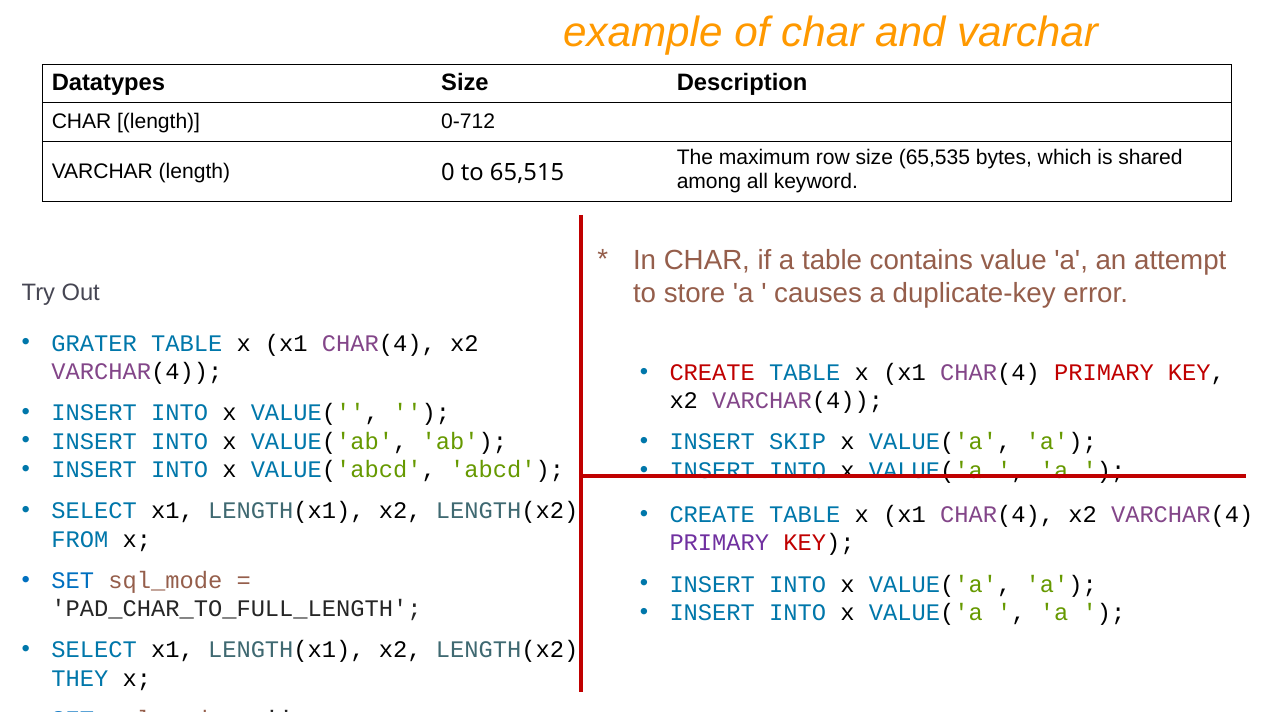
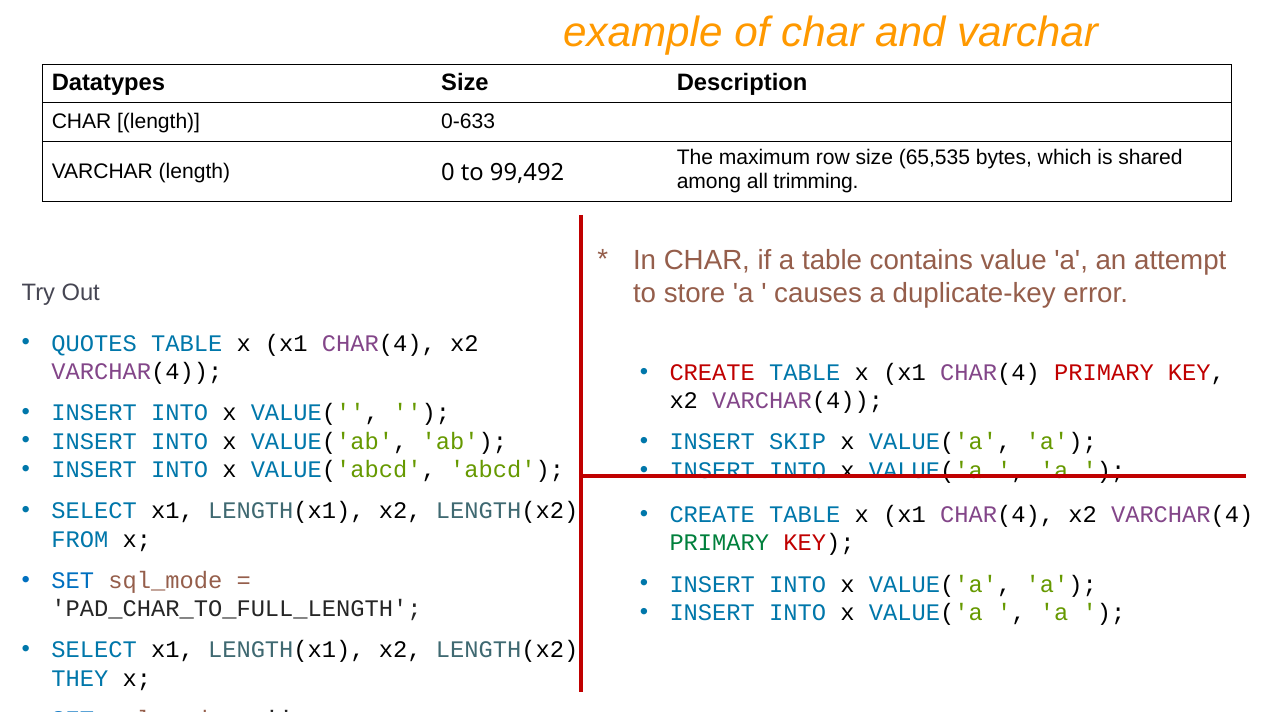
0-712: 0-712 -> 0-633 (468, 122)
65,515: 65,515 -> 99,492 (527, 172)
keyword: keyword -> trimming (816, 181)
GRATER: GRATER -> QUOTES (94, 343)
PRIMARY colour: purple -> green (719, 543)
